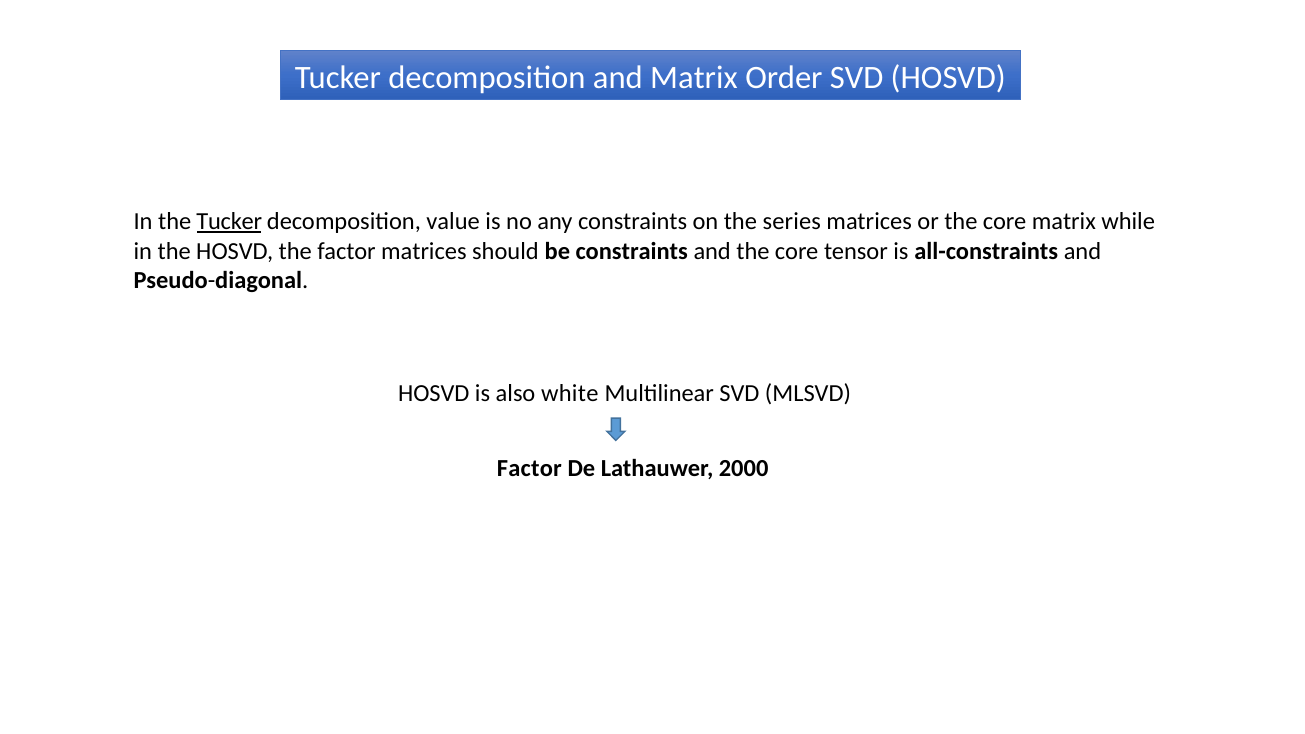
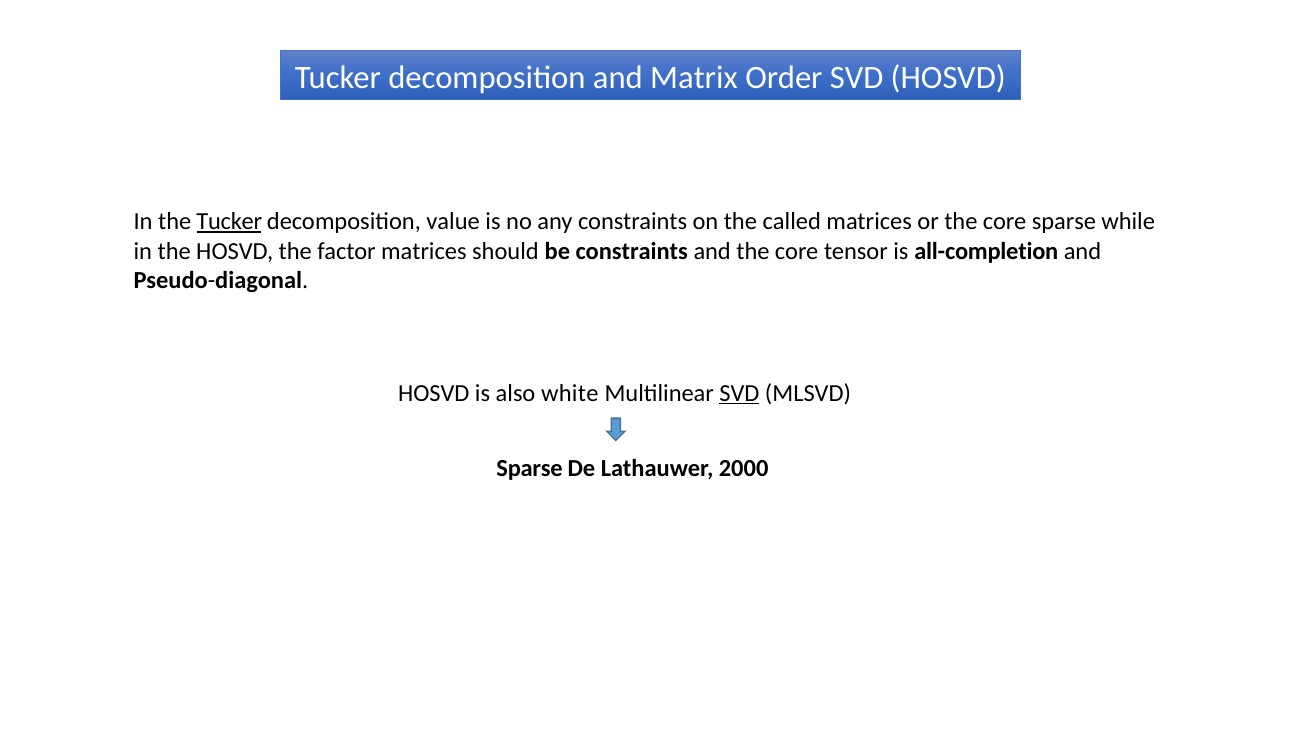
series: series -> called (792, 222)
core matrix: matrix -> sparse (1064, 222)
all-constraints: all-constraints -> all-completion (986, 251)
SVD underline: none -> present (739, 393)
Factor: Factor -> Sparse (530, 468)
